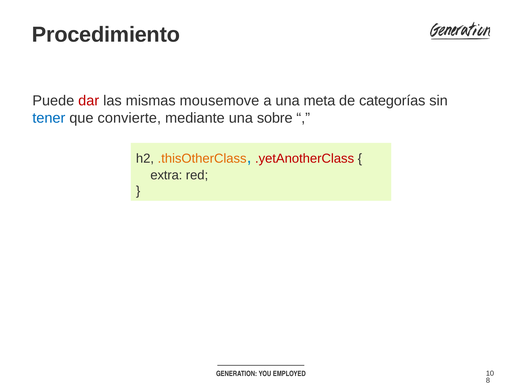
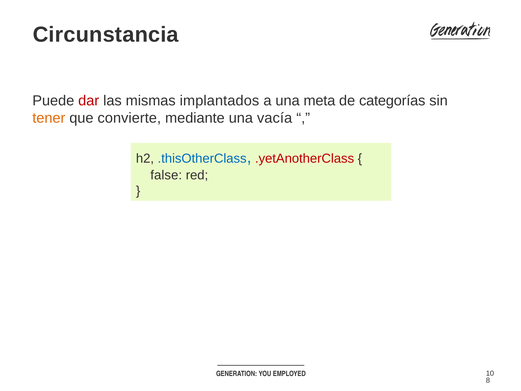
Procedimiento: Procedimiento -> Circunstancia (106, 35)
mousemove: mousemove -> implantados (219, 101)
tener colour: blue -> orange (49, 118)
sobre: sobre -> vacía (275, 118)
.thisOtherClass colour: orange -> blue (202, 159)
extra: extra -> false (166, 175)
